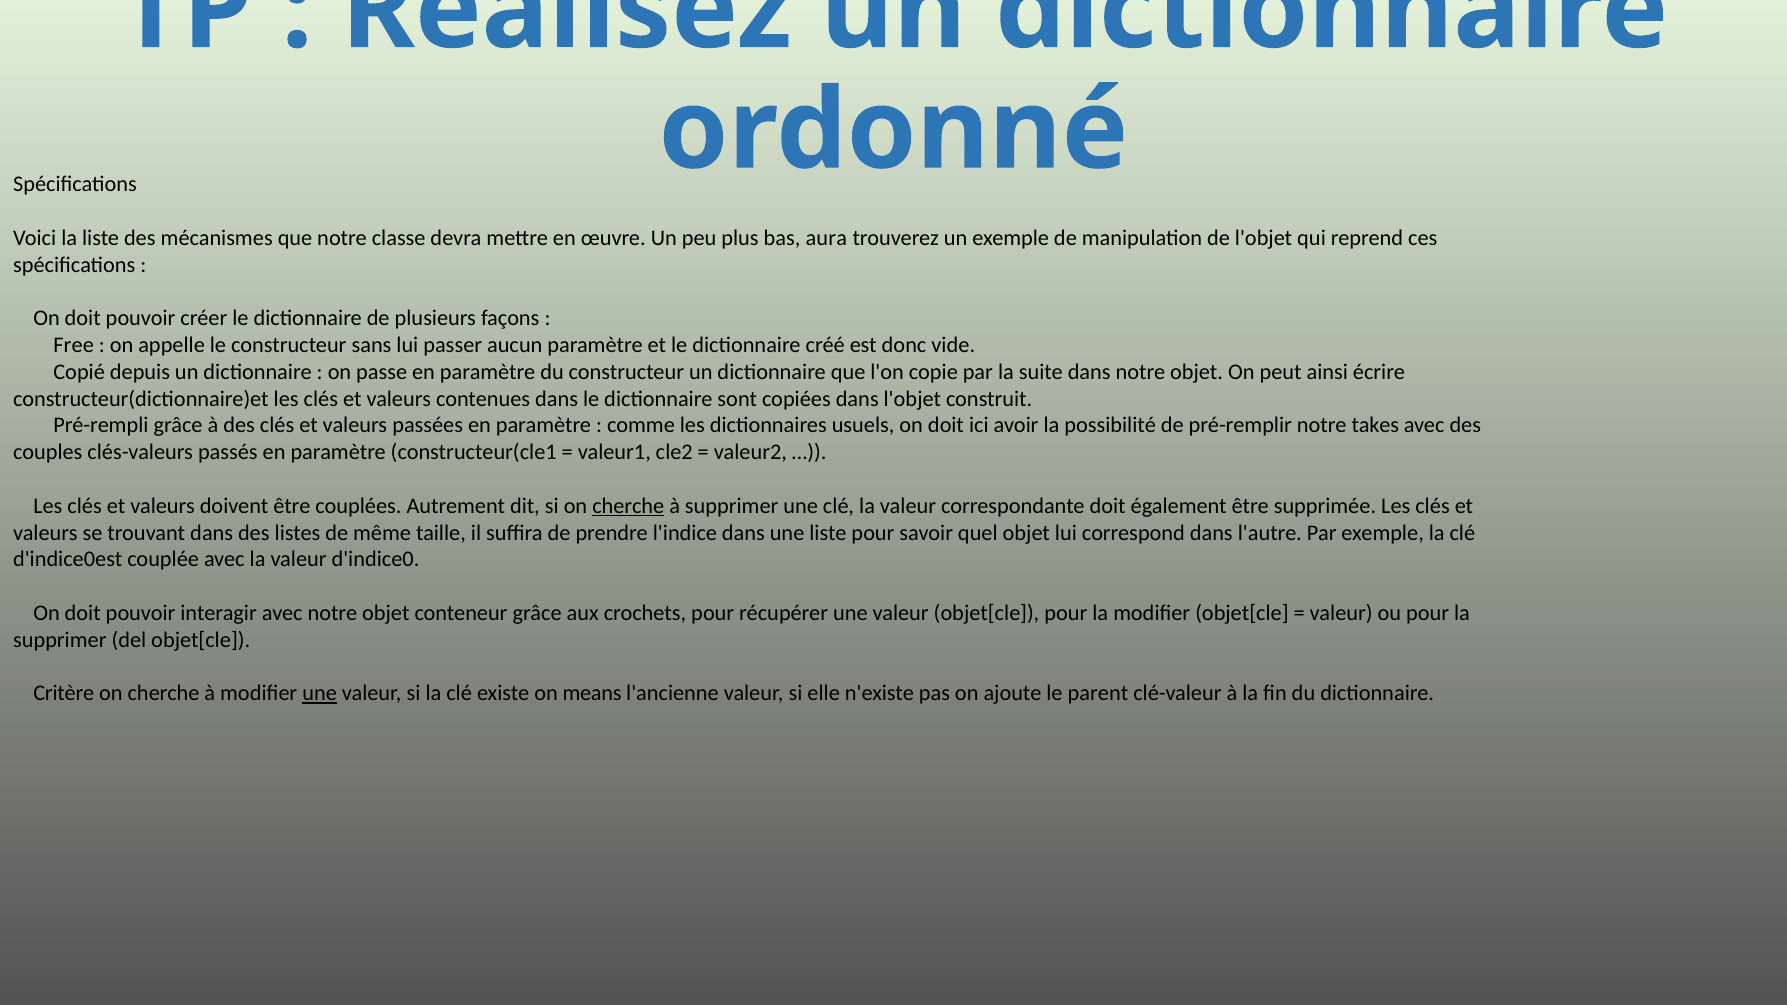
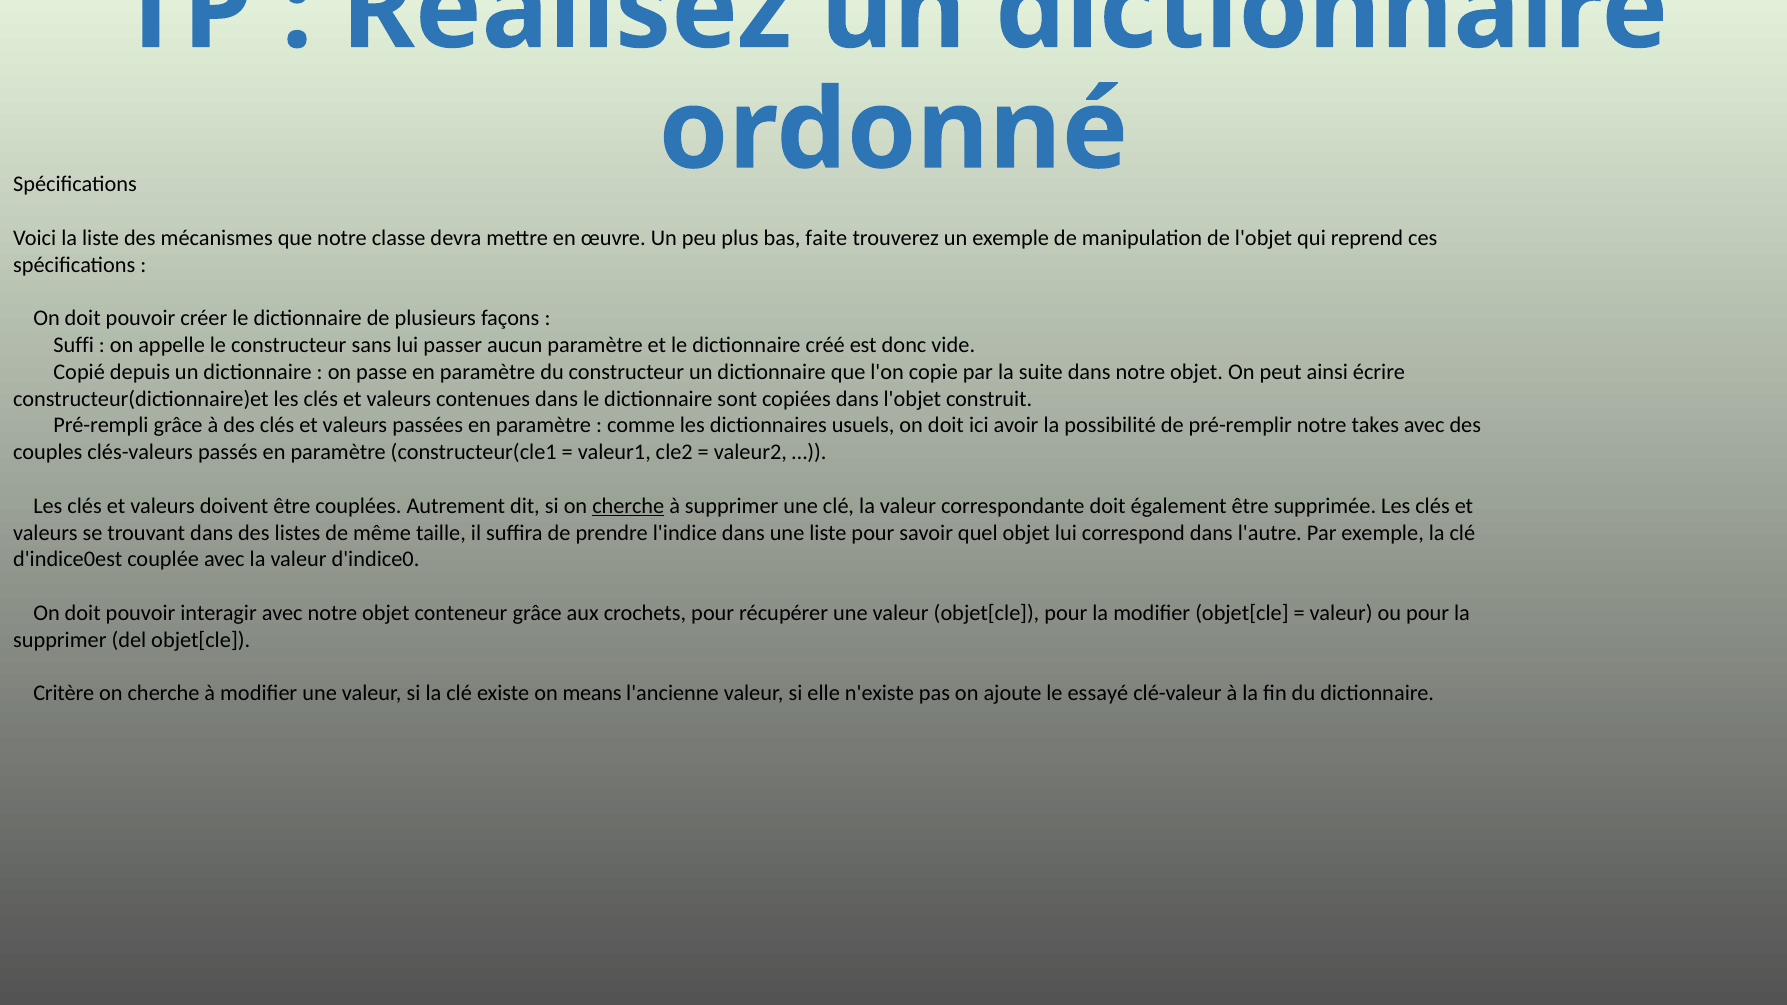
aura: aura -> faite (826, 238)
Free: Free -> Suffi (74, 345)
une underline: present -> none (320, 694)
parent: parent -> essayé (1098, 694)
